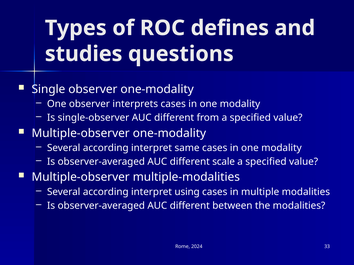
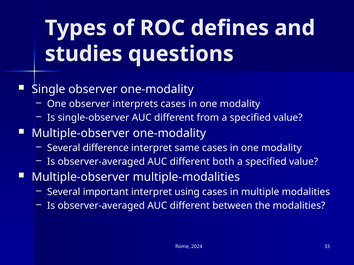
according: according -> difference (106, 148)
scale: scale -> both (223, 162)
according: according -> important (106, 192)
